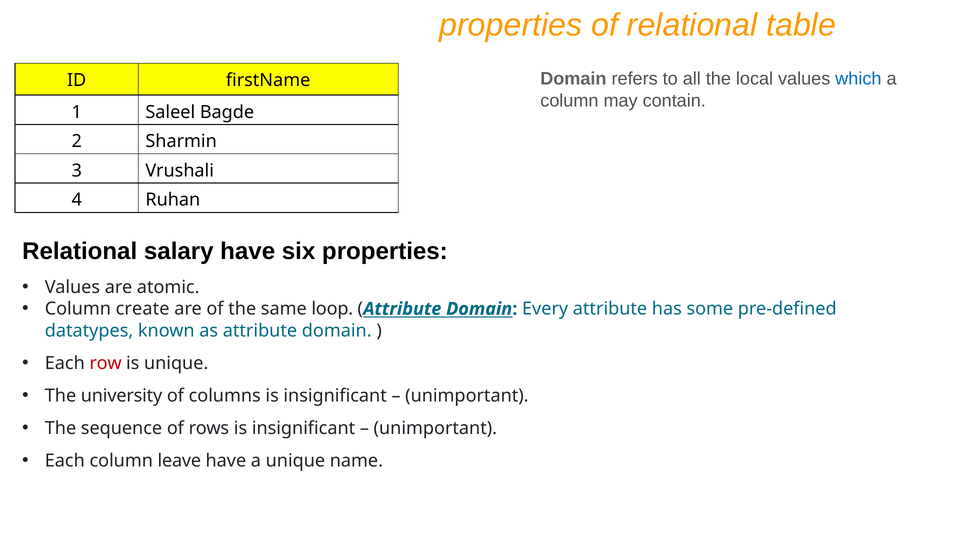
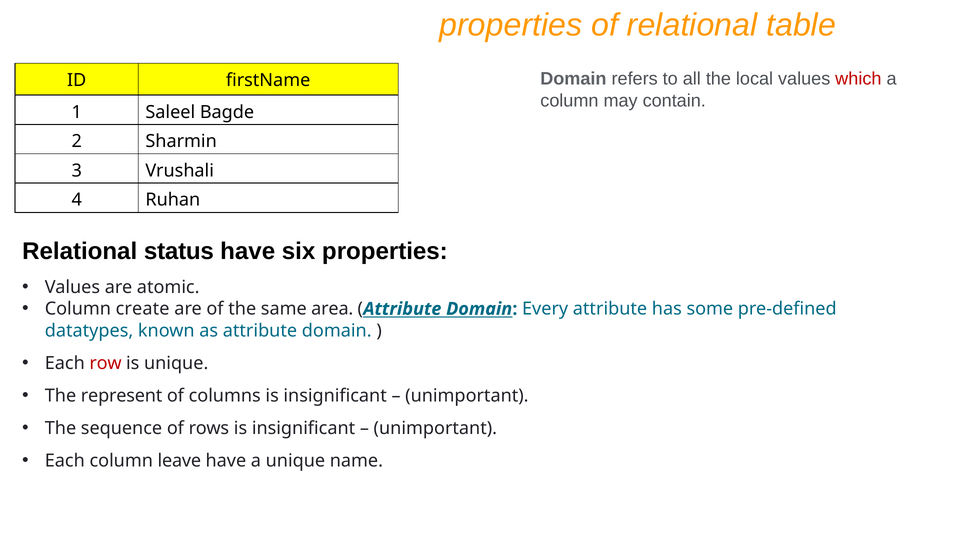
which colour: blue -> red (858, 79)
salary: salary -> status (179, 252)
loop: loop -> area (332, 309)
university: university -> represent (122, 396)
